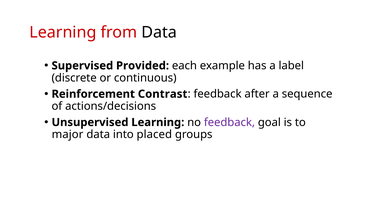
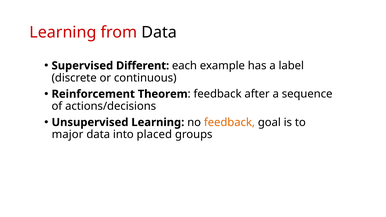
Provided: Provided -> Different (143, 66)
Contrast: Contrast -> Theorem (163, 94)
feedback colour: purple -> orange (229, 122)
